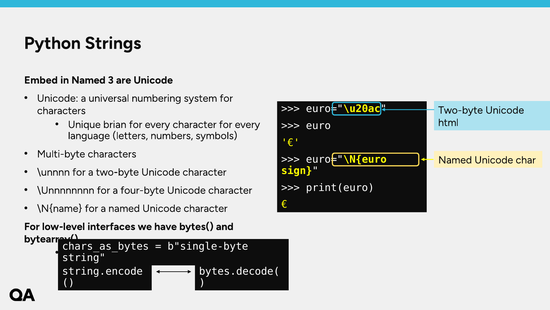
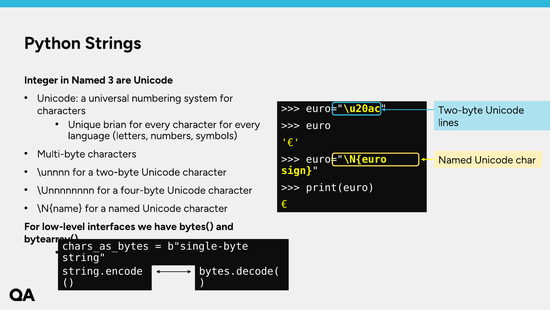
Embed: Embed -> Integer (41, 80)
html: html -> lines (448, 122)
